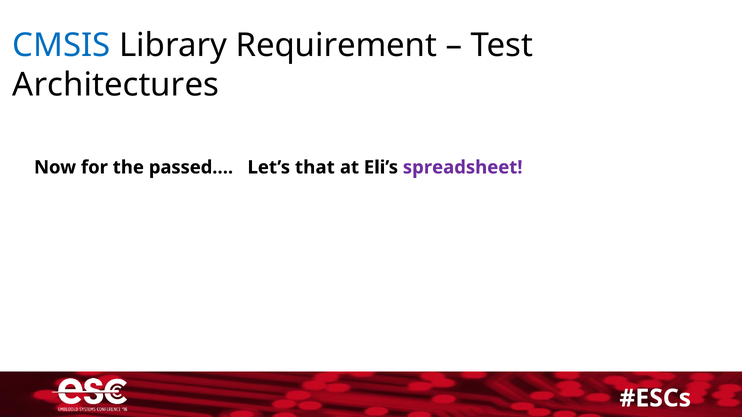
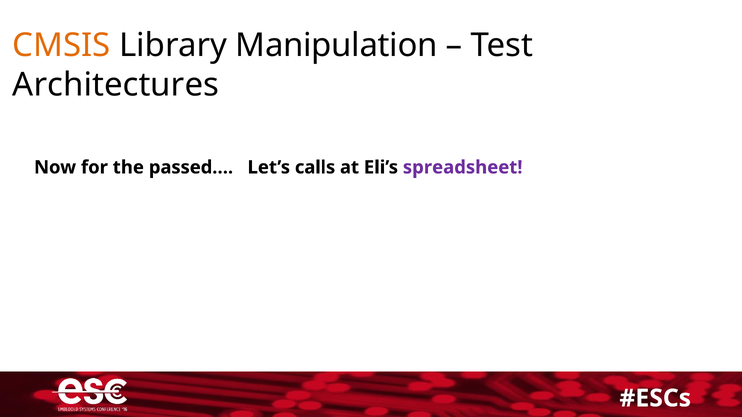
CMSIS colour: blue -> orange (62, 45)
Requirement: Requirement -> Manipulation (336, 45)
that: that -> calls (315, 167)
